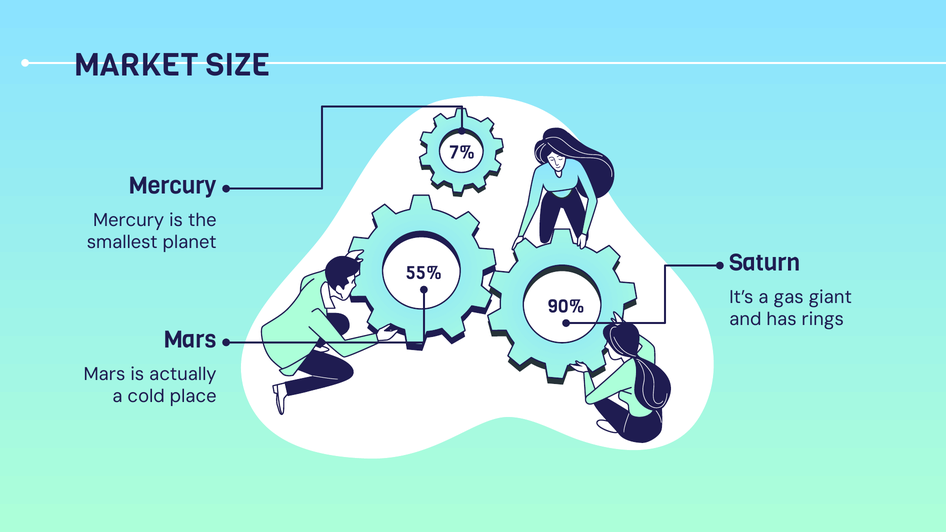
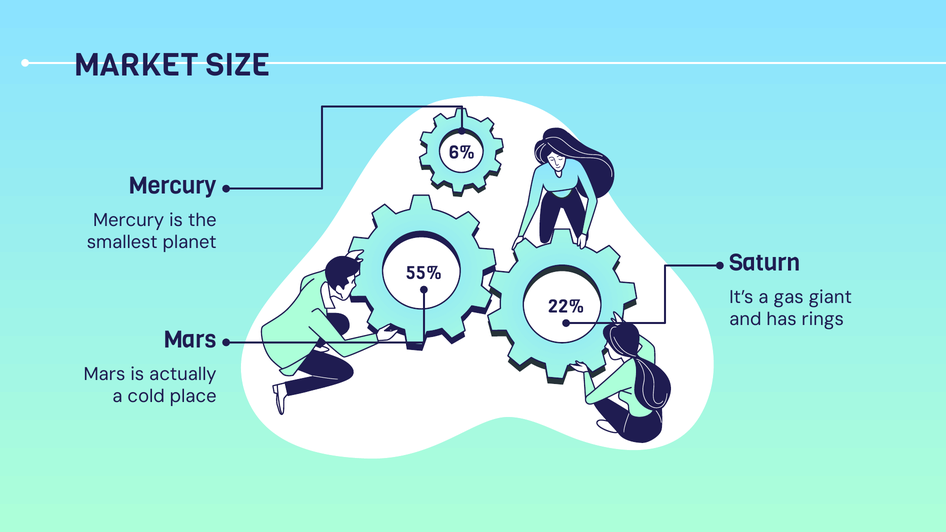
7%: 7% -> 6% (462, 153)
90%: 90% -> 22% (566, 307)
